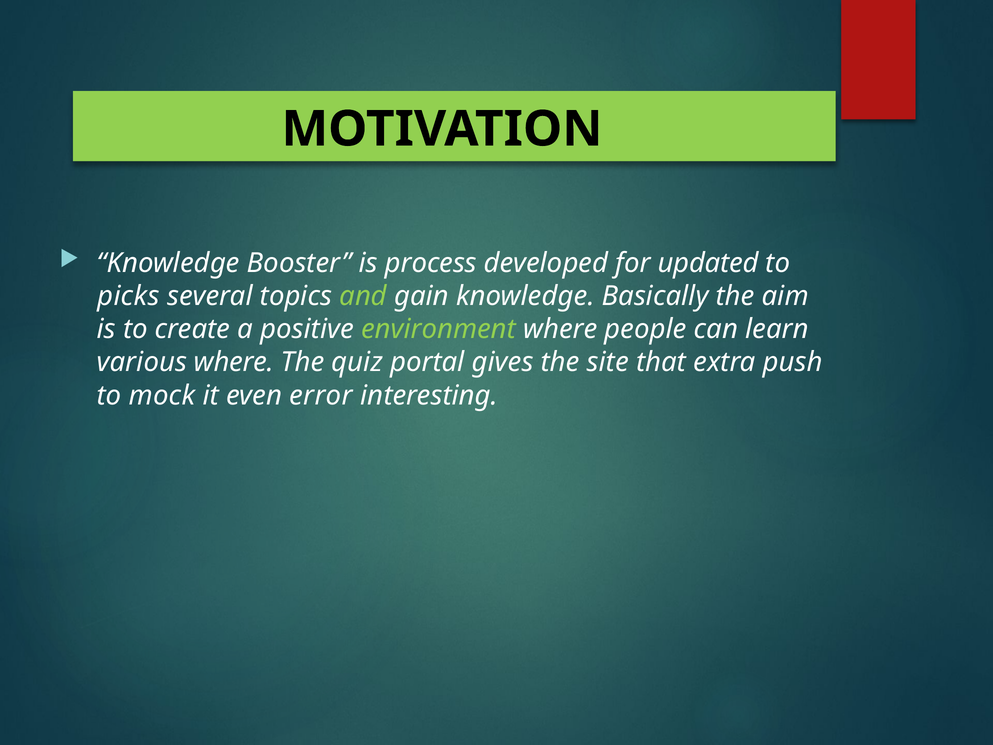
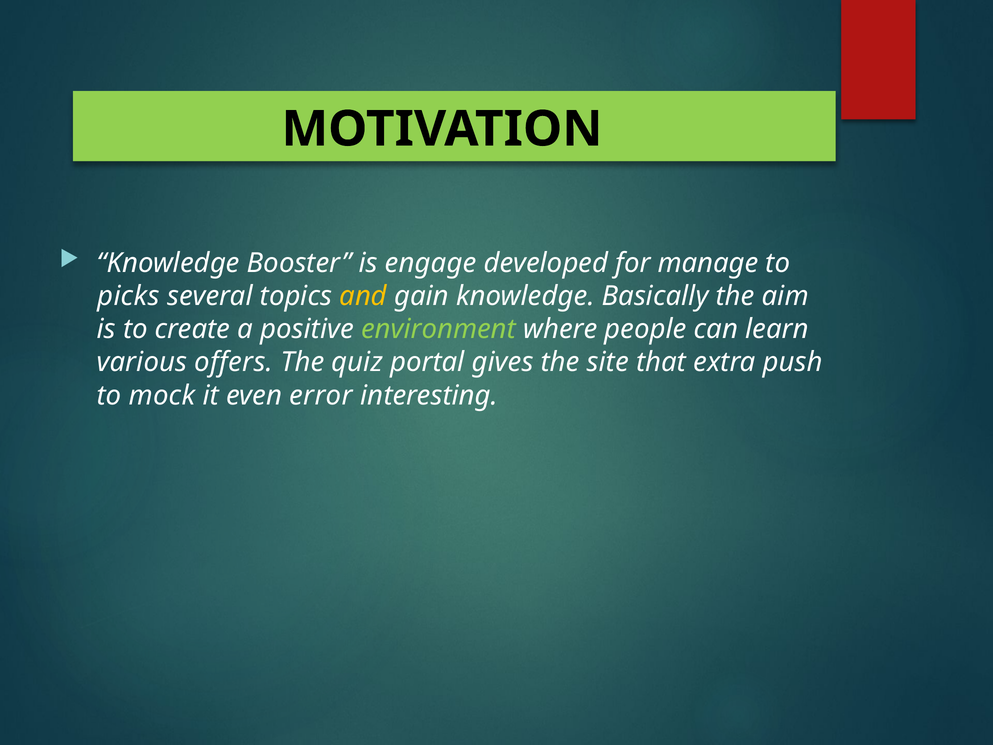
process: process -> engage (431, 263)
updated: updated -> manage (708, 263)
and colour: light green -> yellow (363, 296)
various where: where -> offers (234, 362)
